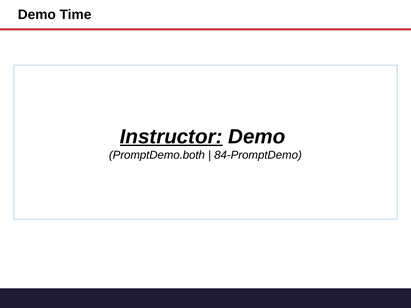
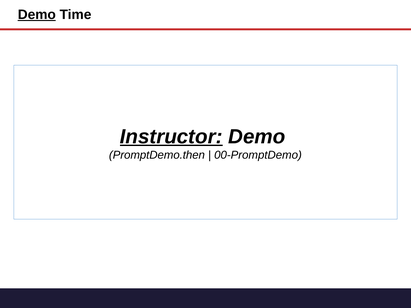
Demo underline: none -> present (37, 15)
PromptDemo.both: PromptDemo.both -> PromptDemo.then (157, 155)
84-PromptDemo: 84-PromptDemo -> 00-PromptDemo (258, 155)
